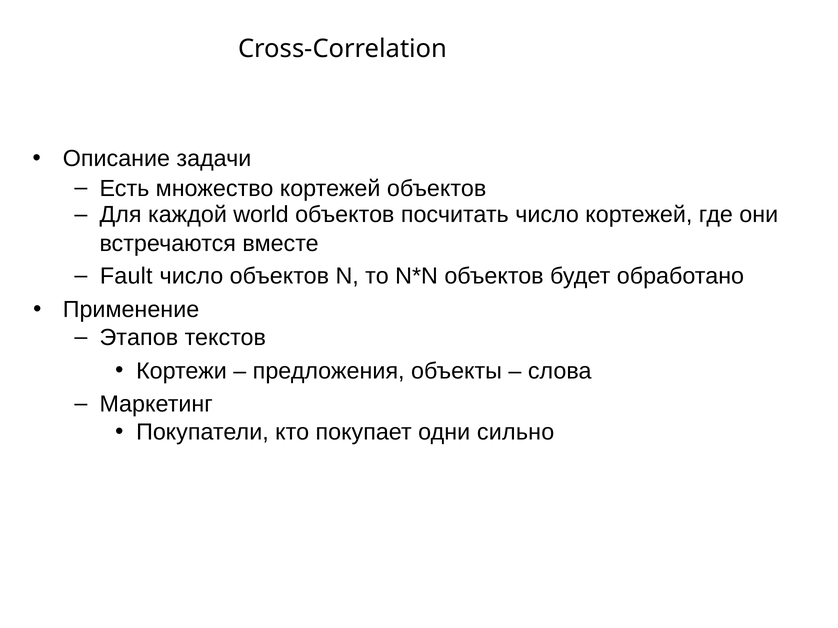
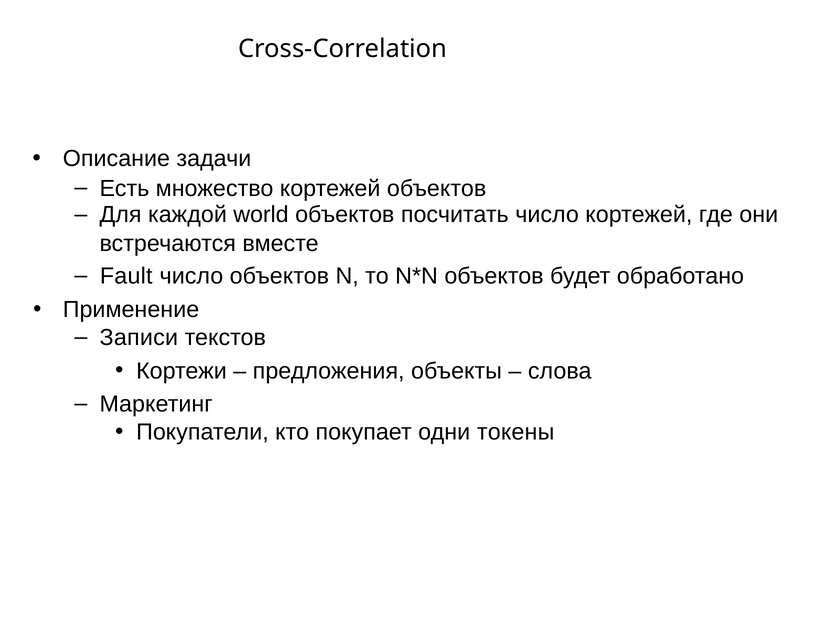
Этапов: Этапов -> Записи (139, 338)
сильно: сильно -> токены (516, 433)
